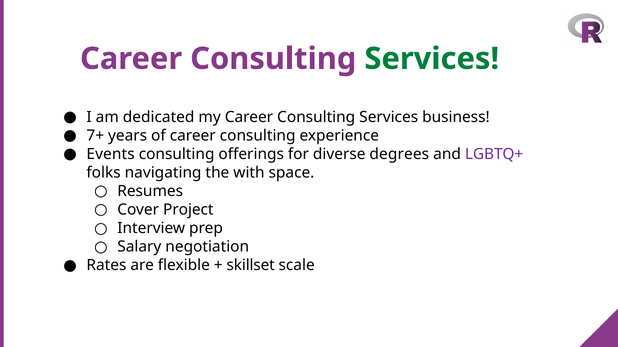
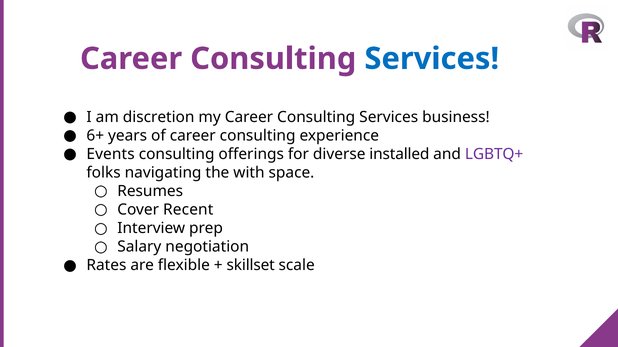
Services colour: green -> blue (432, 59)
dedicated: dedicated -> discretion (159, 117)
7+: 7+ -> 6+ (95, 136)
degrees: degrees -> installed (399, 154)
Project: Project -> Recent (188, 210)
